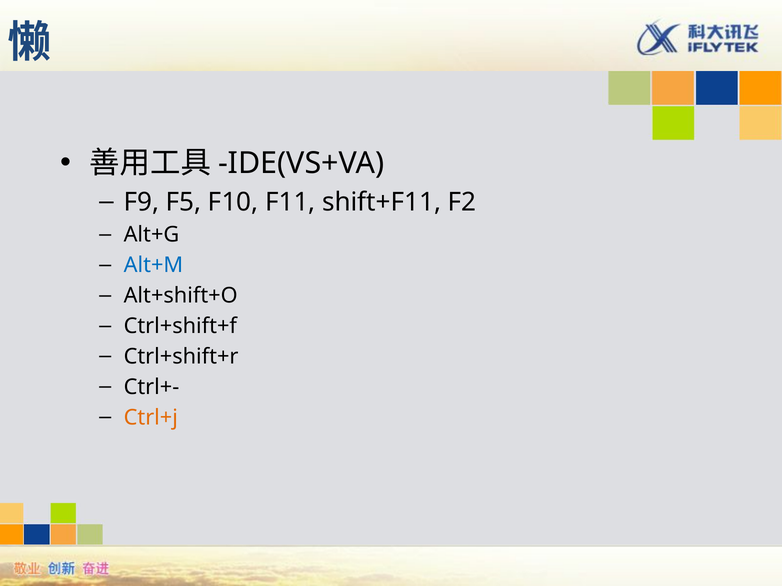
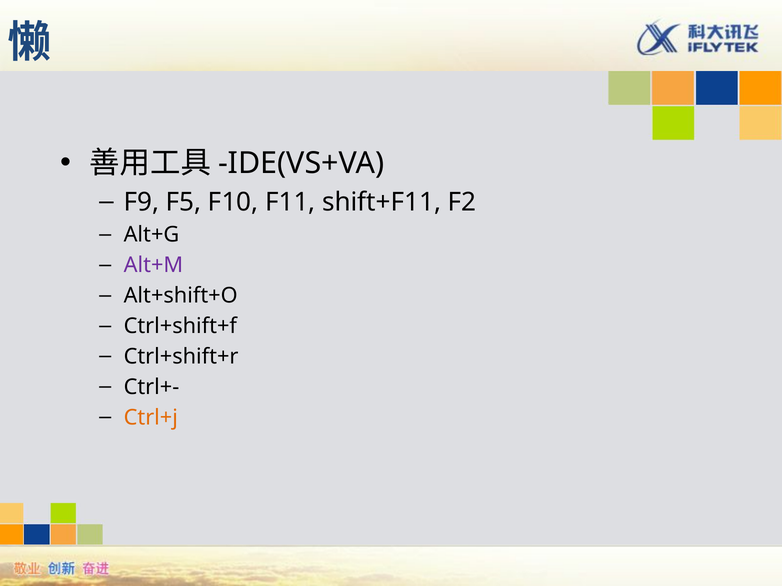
Alt+M colour: blue -> purple (153, 265)
